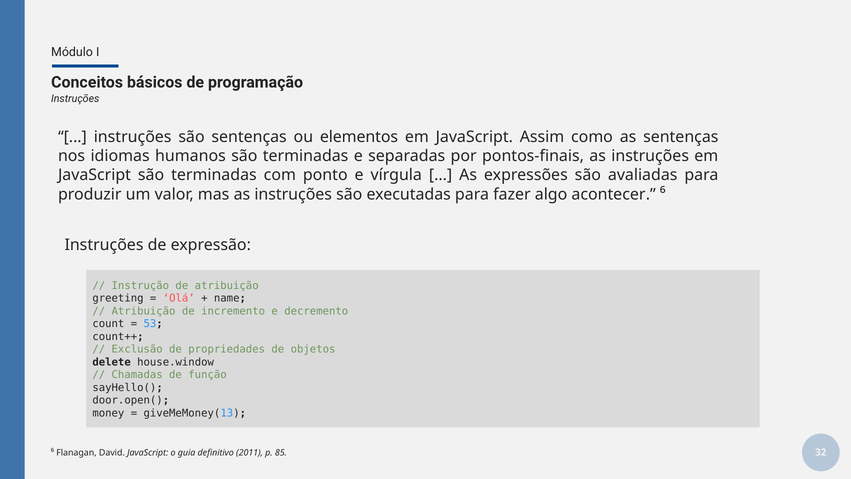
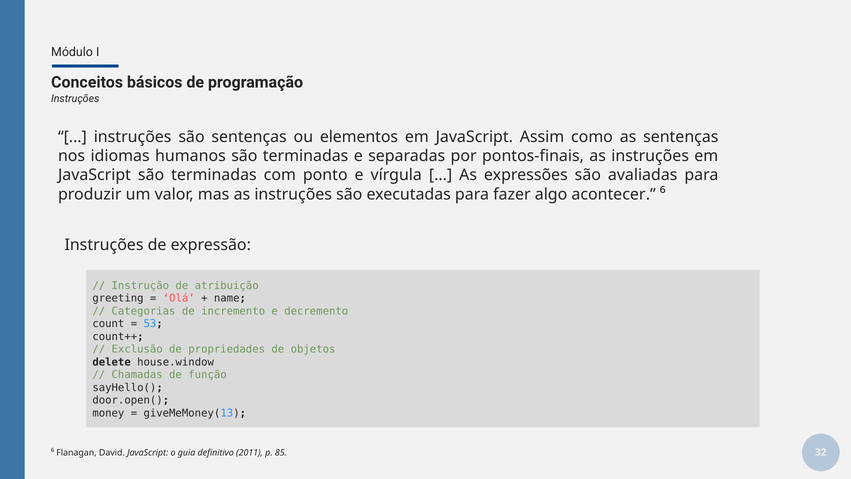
Atribuição: Atribuição -> Categorias (144, 311)
